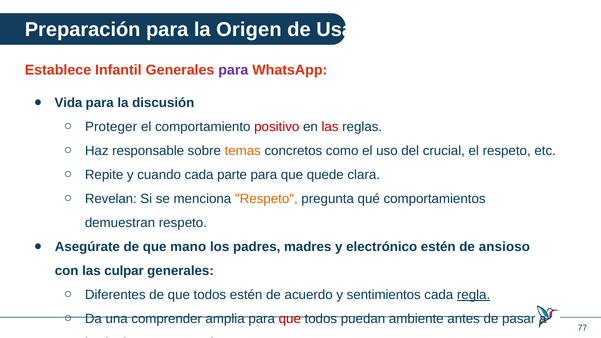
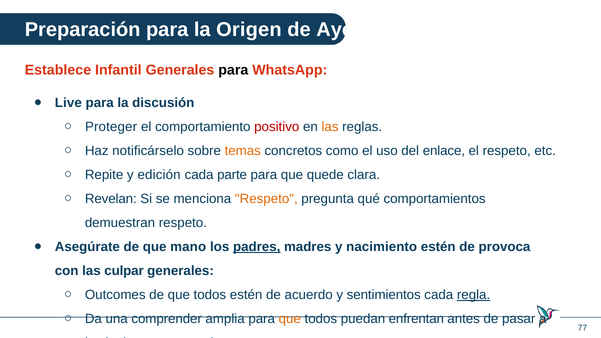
Usar: Usar -> Ayer (339, 29)
para colour: purple -> black (233, 70)
Vida: Vida -> Live (68, 103)
las colour: red -> orange (330, 127)
responsable: responsable -> notificárselo (148, 151)
crucial: crucial -> enlace (444, 151)
cuando: cuando -> edición (159, 175)
padres underline: none -> present (257, 247)
electrónico: electrónico -> nacimiento (382, 247)
ansioso: ansioso -> provoca (504, 247)
Diferentes: Diferentes -> Outcomes (115, 295)
que colour: red -> orange (290, 319)
ambiente: ambiente -> enfrentan (416, 319)
